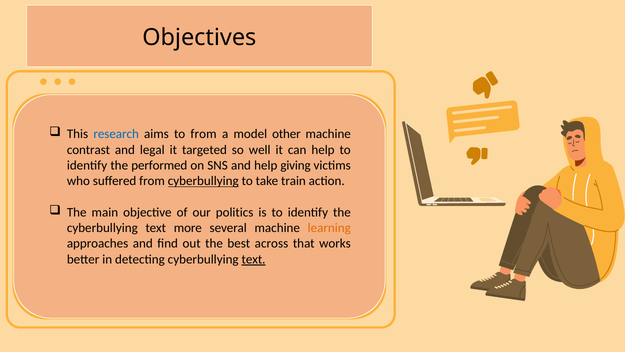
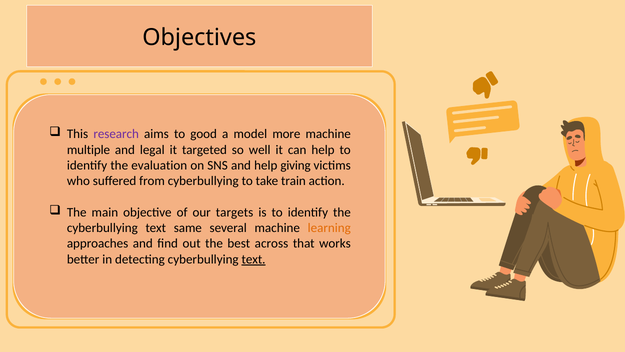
research colour: blue -> purple (116, 134)
to from: from -> good (204, 134)
other: other -> more (286, 134)
contrast: contrast -> multiple (88, 150)
performed: performed -> evaluation (159, 165)
cyberbullying underline: present -> none (203, 181)
politics: politics -> targets (235, 212)
more: more -> same (188, 228)
